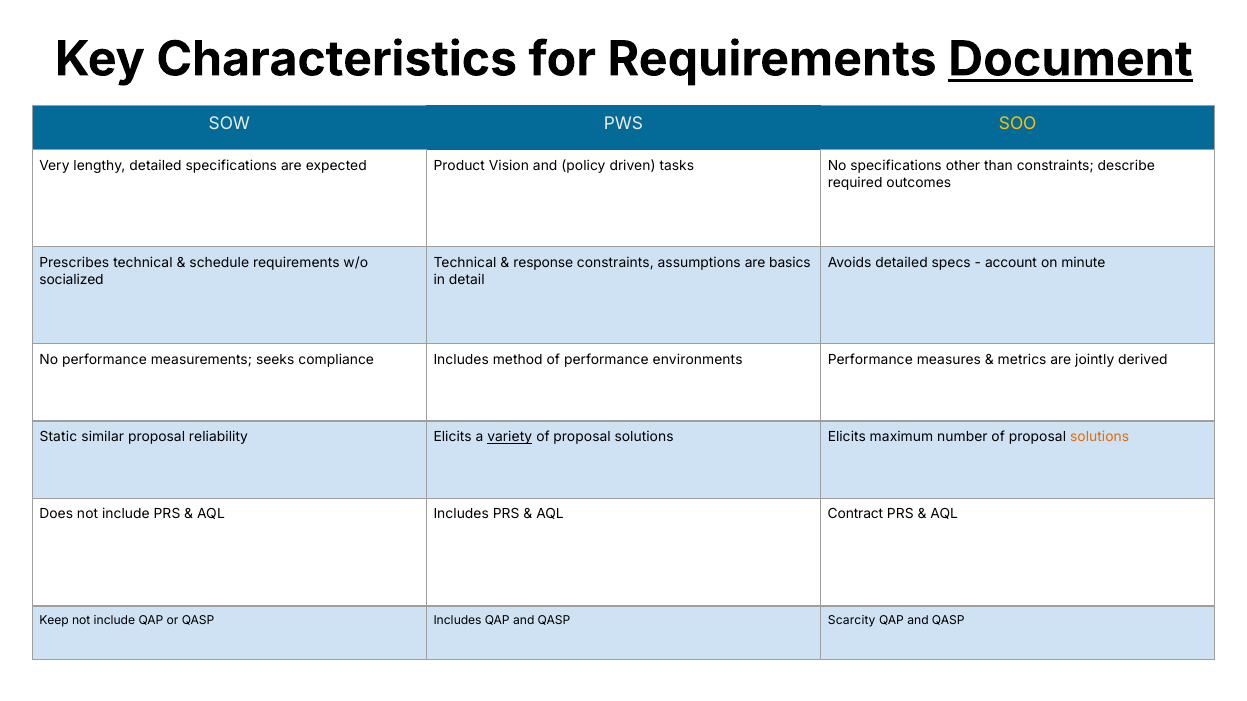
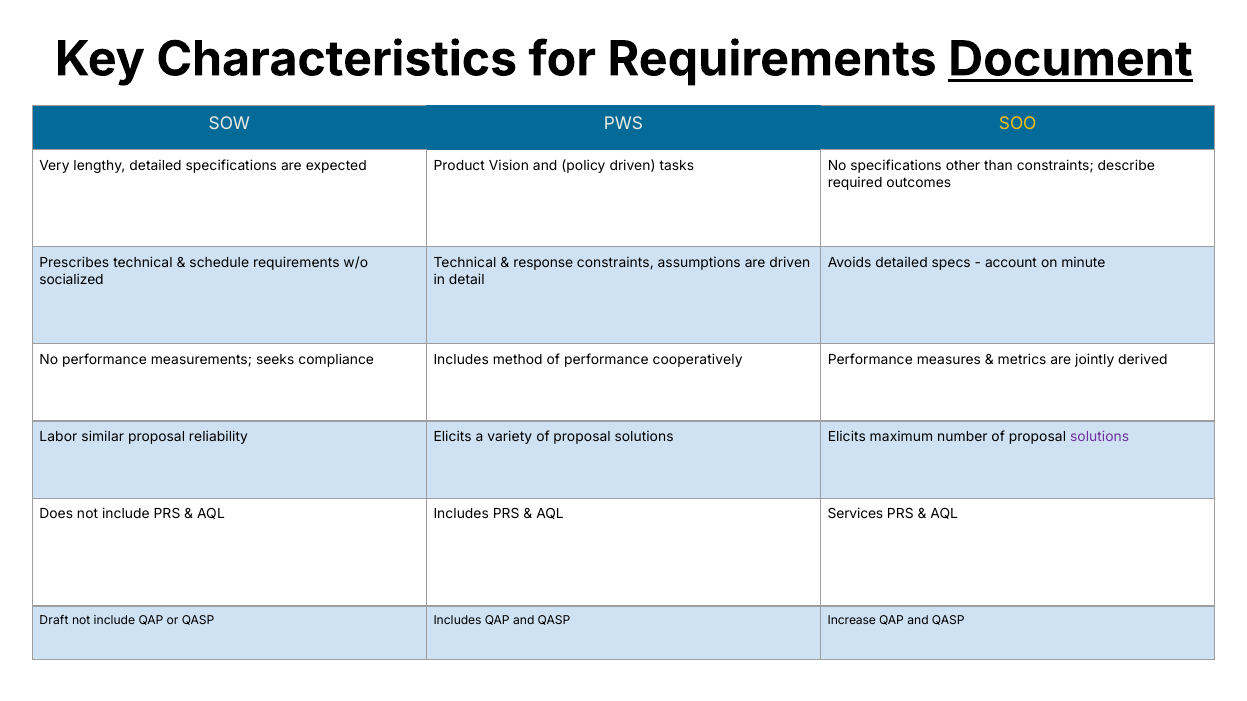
are basics: basics -> driven (790, 263)
environments: environments -> cooperatively (698, 360)
Static: Static -> Labor (58, 437)
variety underline: present -> none (510, 437)
solutions colour: orange -> purple (1100, 437)
Contract: Contract -> Services (855, 515)
Keep: Keep -> Draft (54, 621)
Scarcity: Scarcity -> Increase (852, 621)
